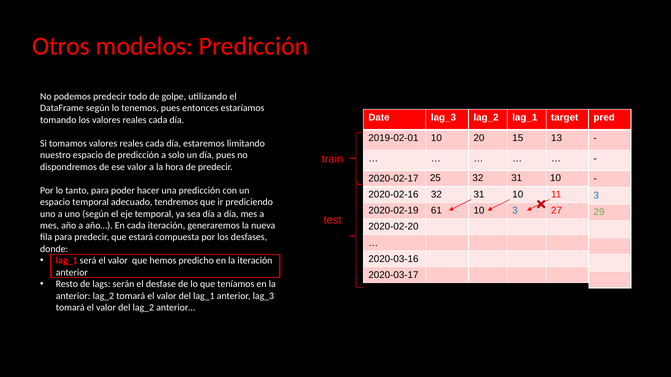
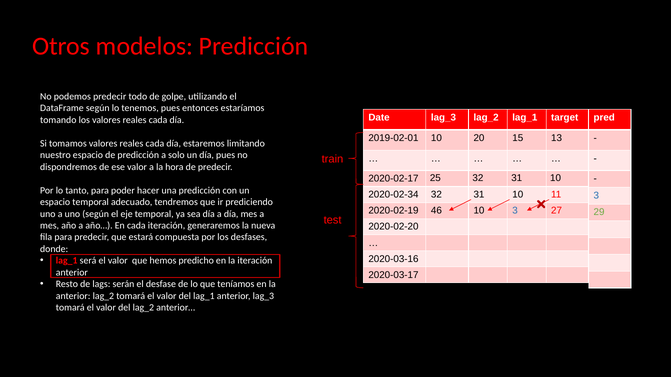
2020-02-16: 2020-02-16 -> 2020-02-34 (393, 195)
61: 61 -> 46 (436, 211)
